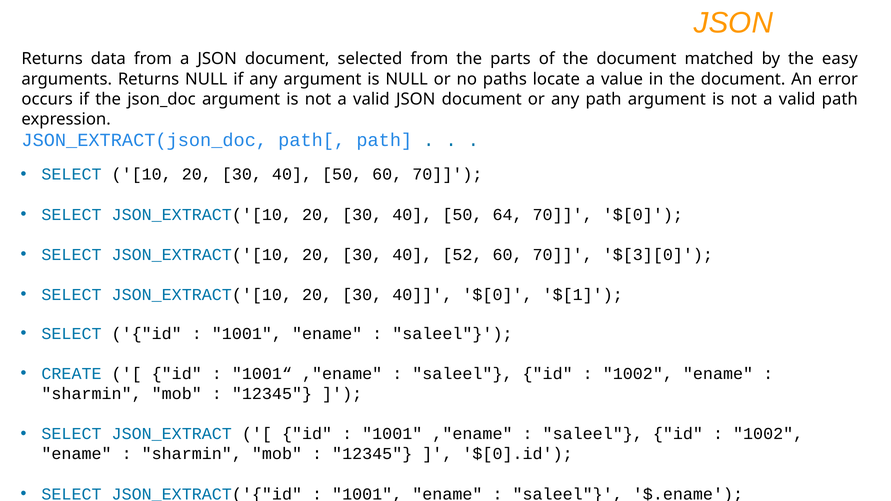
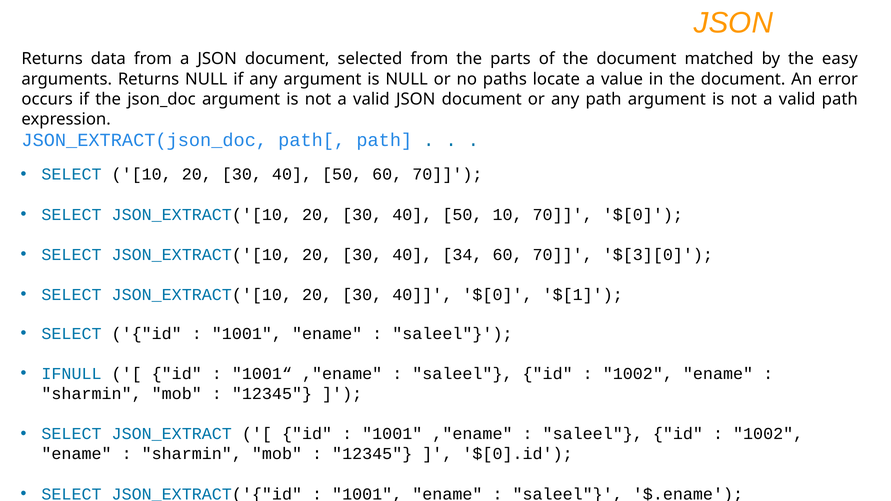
50 64: 64 -> 10 (508, 215)
52: 52 -> 34 (462, 255)
CREATE: CREATE -> IFNULL (72, 374)
